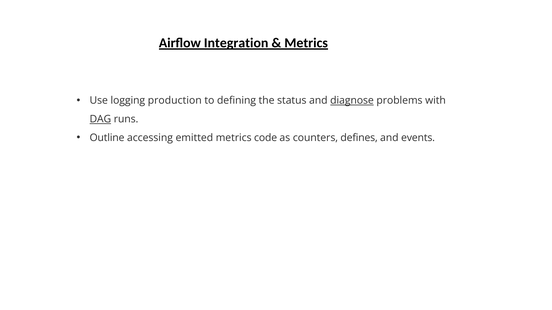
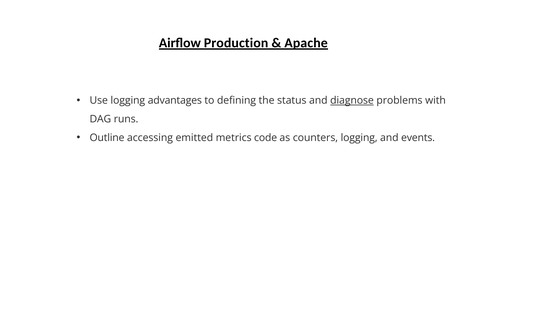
Integration: Integration -> Production (236, 43)
Metrics: Metrics -> Apache (306, 43)
production: production -> advantages (175, 101)
DAG underline: present -> none (100, 119)
counters defines: defines -> logging (359, 138)
